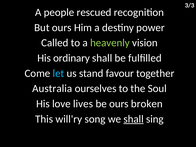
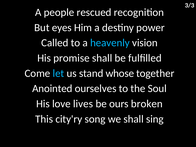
But ours: ours -> eyes (62, 28)
heavenly colour: light green -> light blue (110, 43)
ordinary: ordinary -> promise (71, 58)
favour: favour -> whose (120, 73)
Australia: Australia -> Anointed (52, 89)
will'ry: will'ry -> city'ry (69, 119)
shall underline: present -> none (134, 119)
